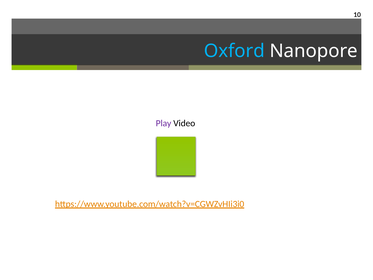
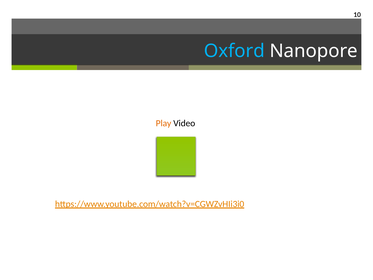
Play colour: purple -> orange (164, 123)
